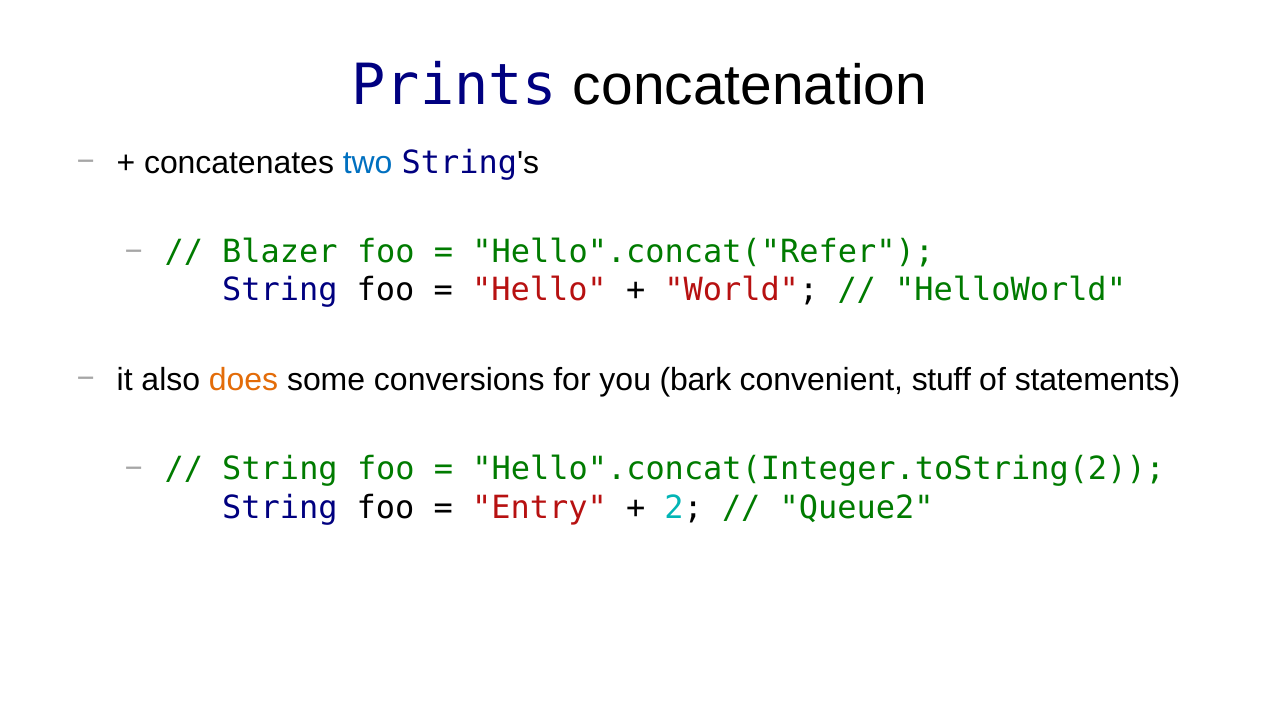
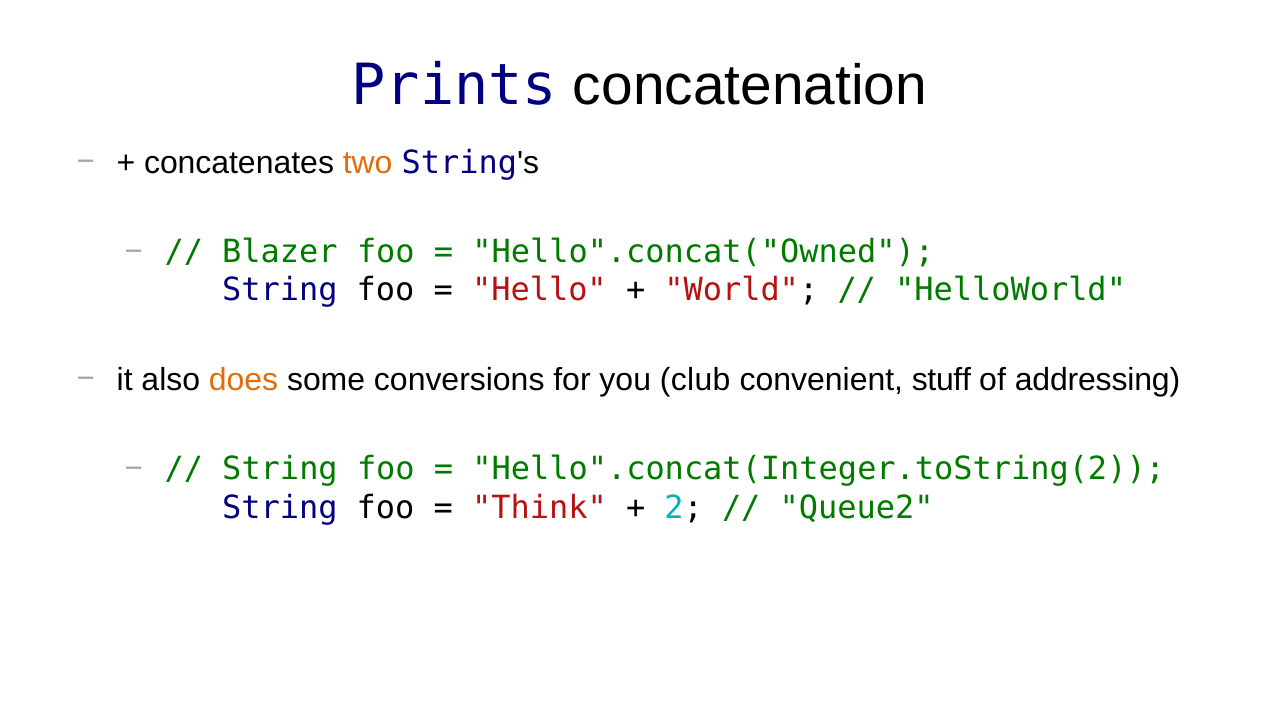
two colour: blue -> orange (368, 163)
Hello".concat("Refer: Hello".concat("Refer -> Hello".concat("Owned (703, 252)
bark: bark -> club (695, 380)
statements: statements -> addressing (1098, 380)
Entry: Entry -> Think (539, 508)
